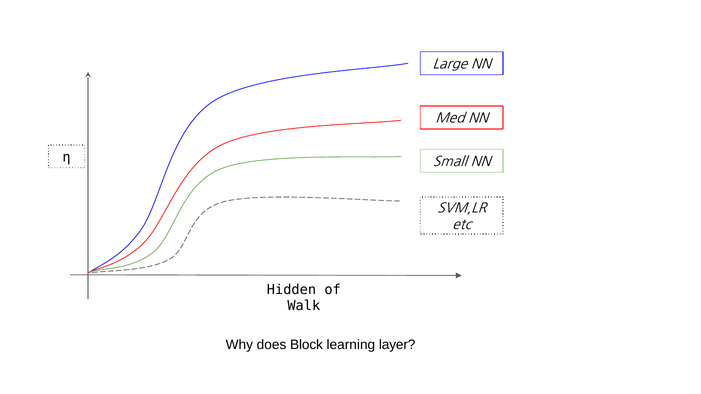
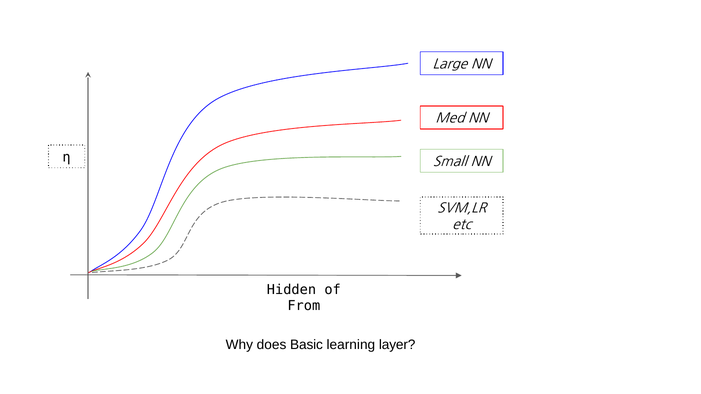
Walk: Walk -> From (304, 306)
Block: Block -> Basic (307, 345)
